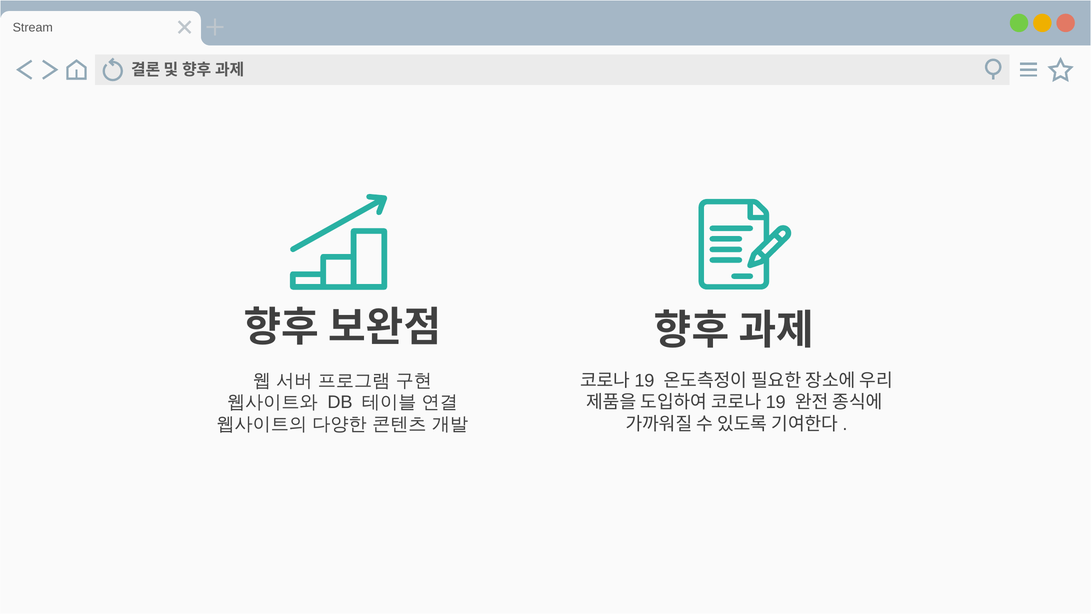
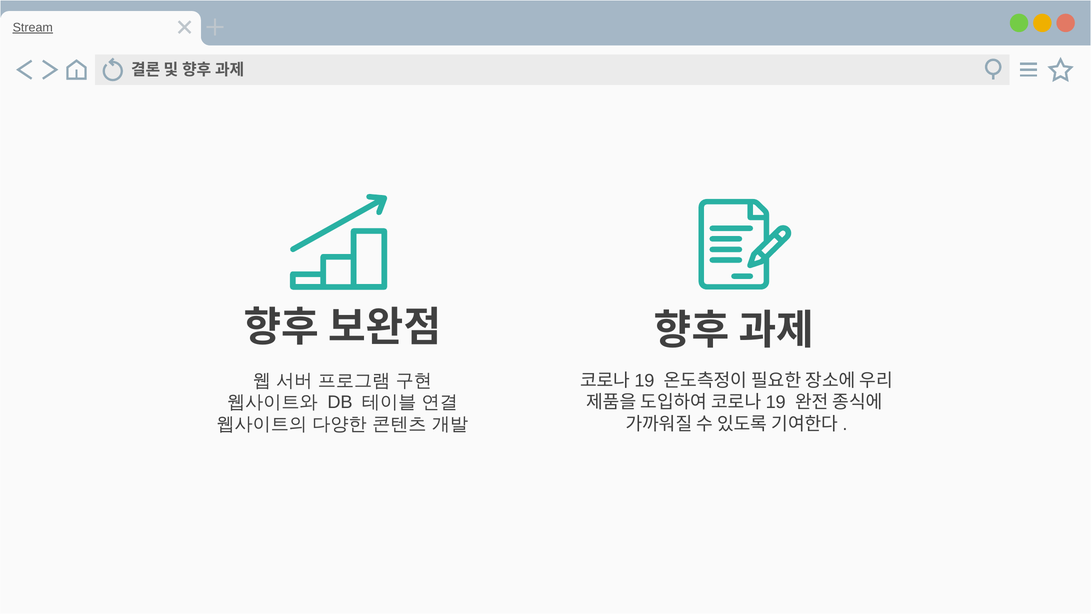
Stream underline: none -> present (33, 28)
